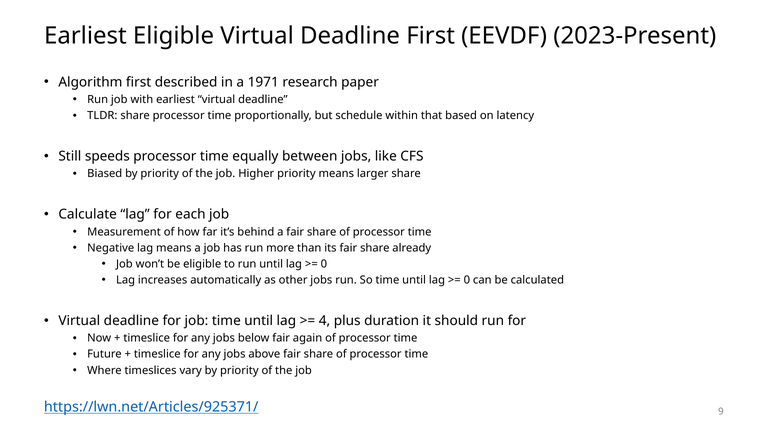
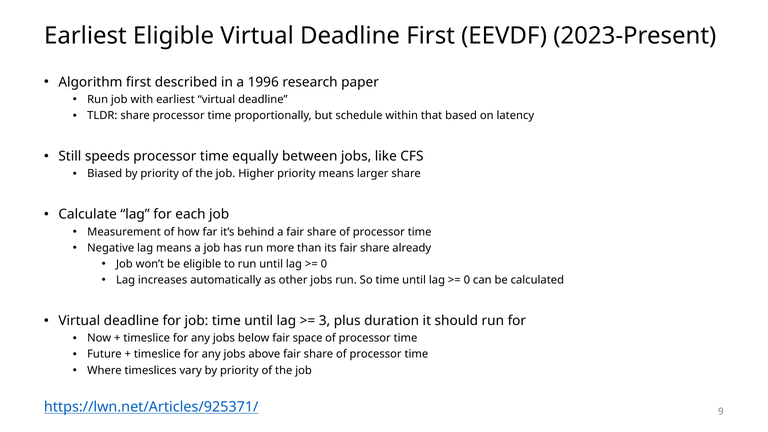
1971: 1971 -> 1996 (263, 82)
4: 4 -> 3 (325, 321)
again: again -> space (308, 338)
